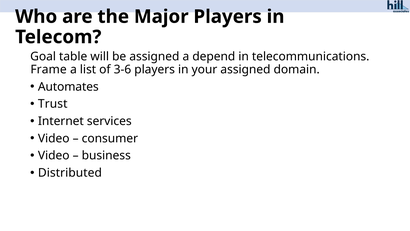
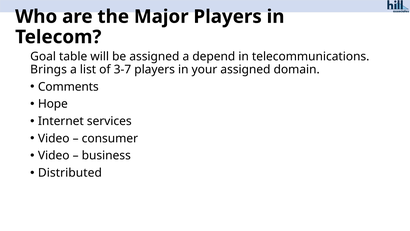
Frame: Frame -> Brings (49, 69)
3-6: 3-6 -> 3-7 (122, 69)
Automates: Automates -> Comments (68, 87)
Trust: Trust -> Hope (53, 104)
